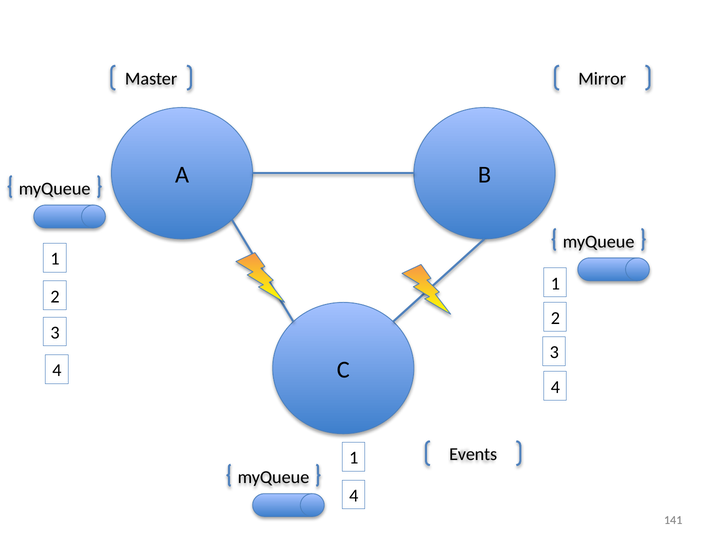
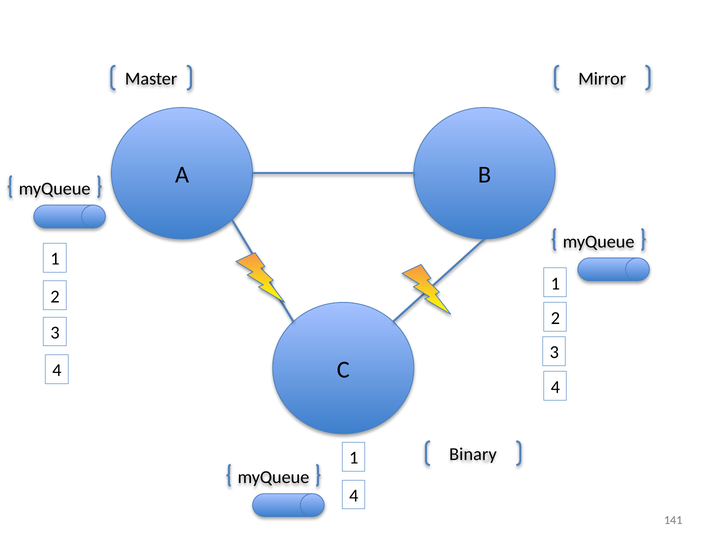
Events: Events -> Binary (473, 454)
